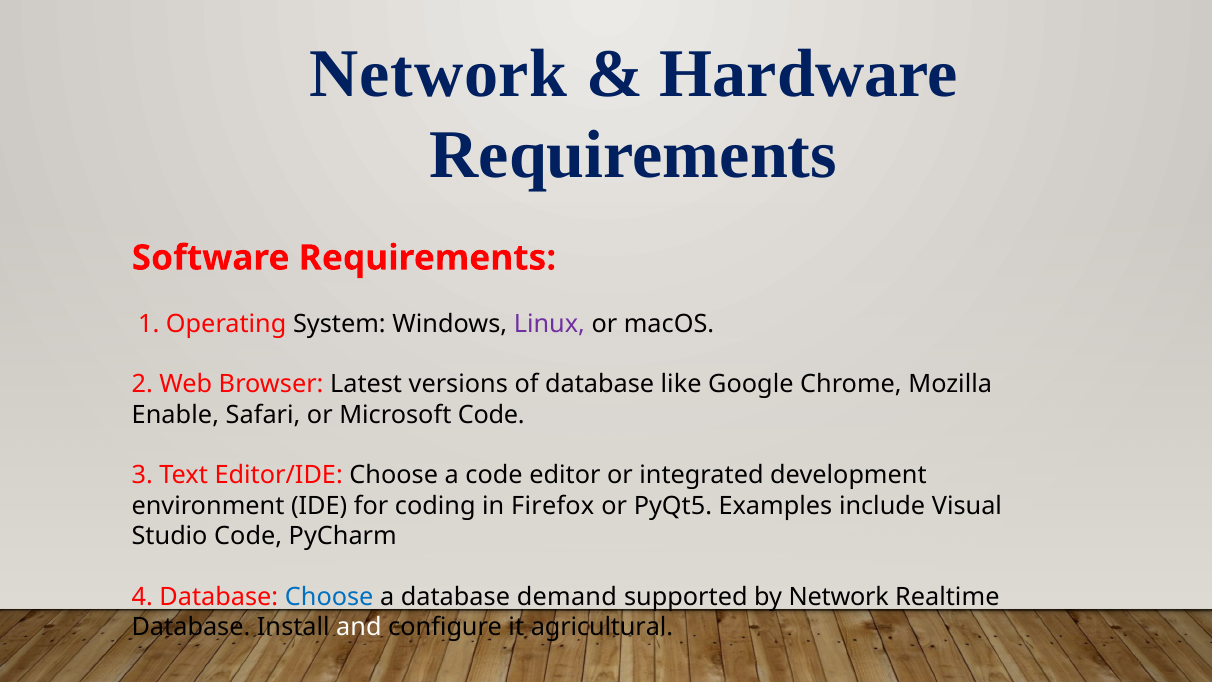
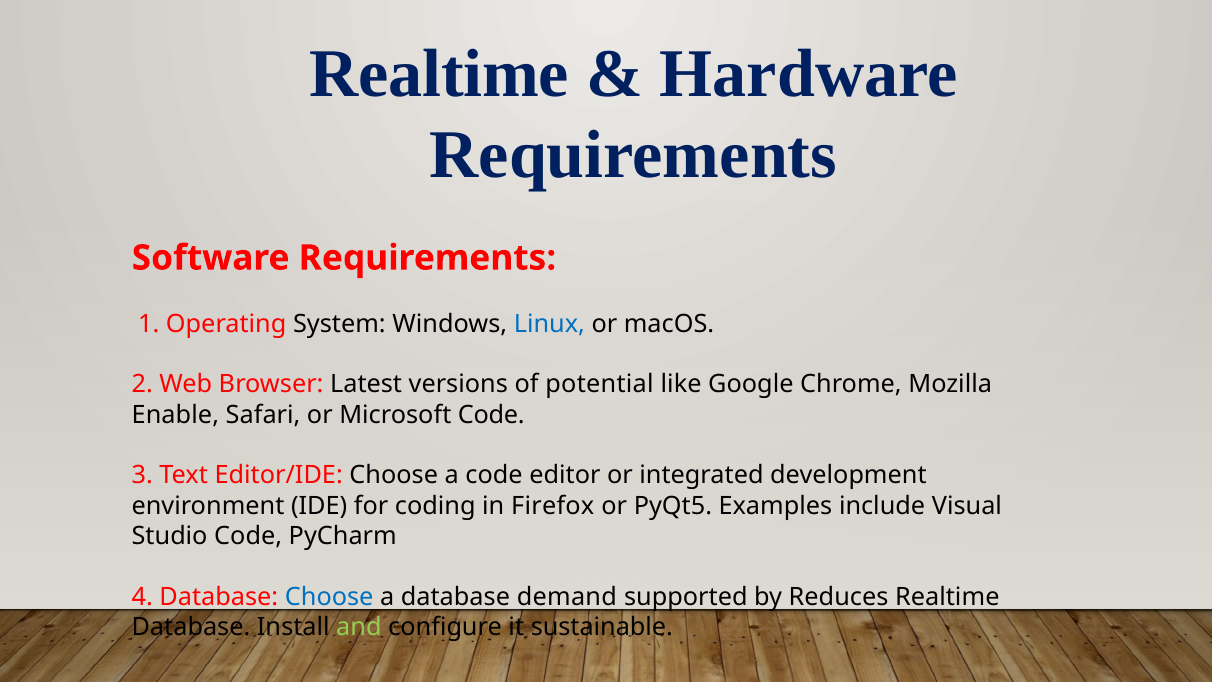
Network: Network -> Realtime (439, 74)
Linux colour: purple -> blue (549, 324)
of database: database -> potential (600, 384)
by Network: Network -> Reduces (839, 597)
and colour: white -> light green (359, 627)
agricultural: agricultural -> sustainable (602, 627)
